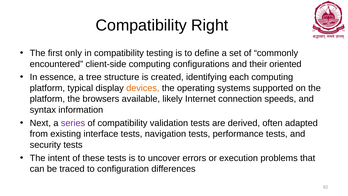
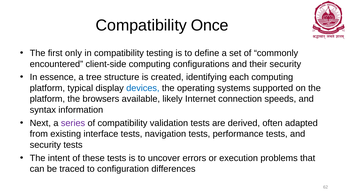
Right: Right -> Once (210, 25)
their oriented: oriented -> security (285, 64)
devices colour: orange -> blue (143, 88)
